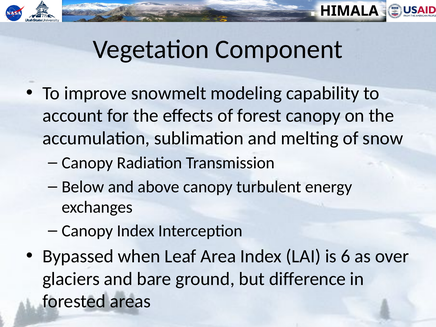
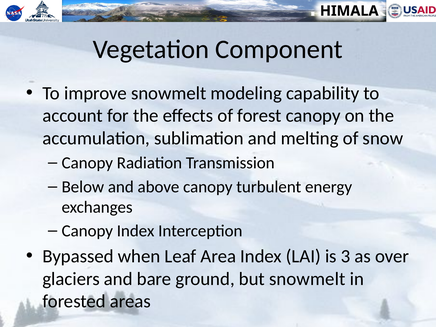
6: 6 -> 3 (346, 256)
but difference: difference -> snowmelt (307, 279)
